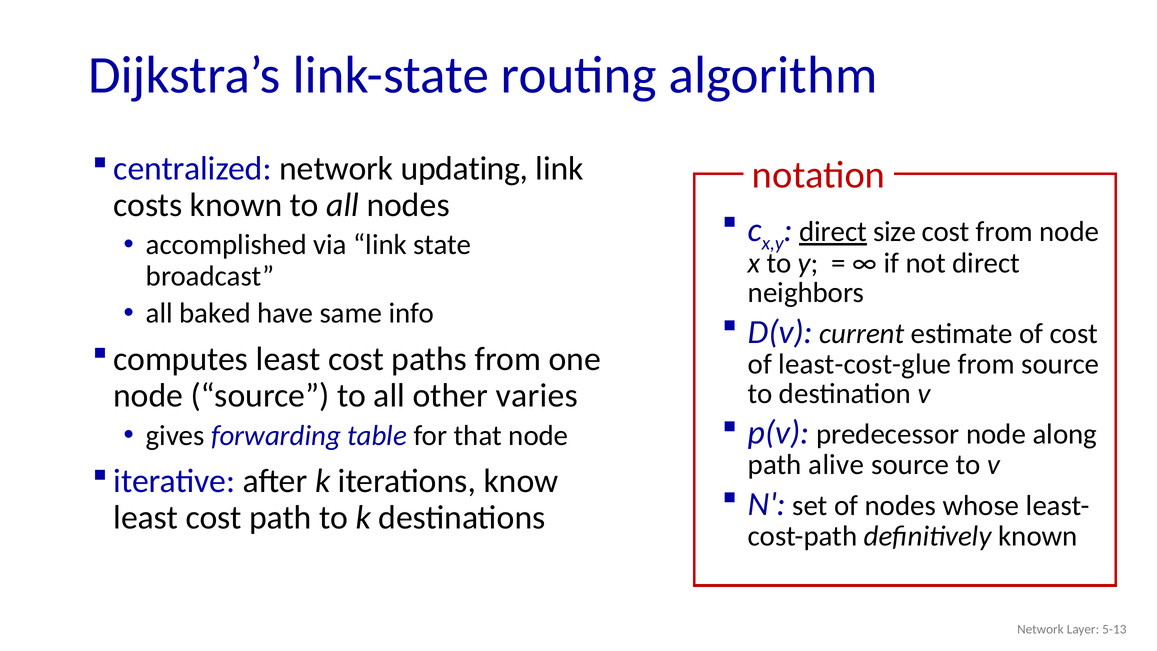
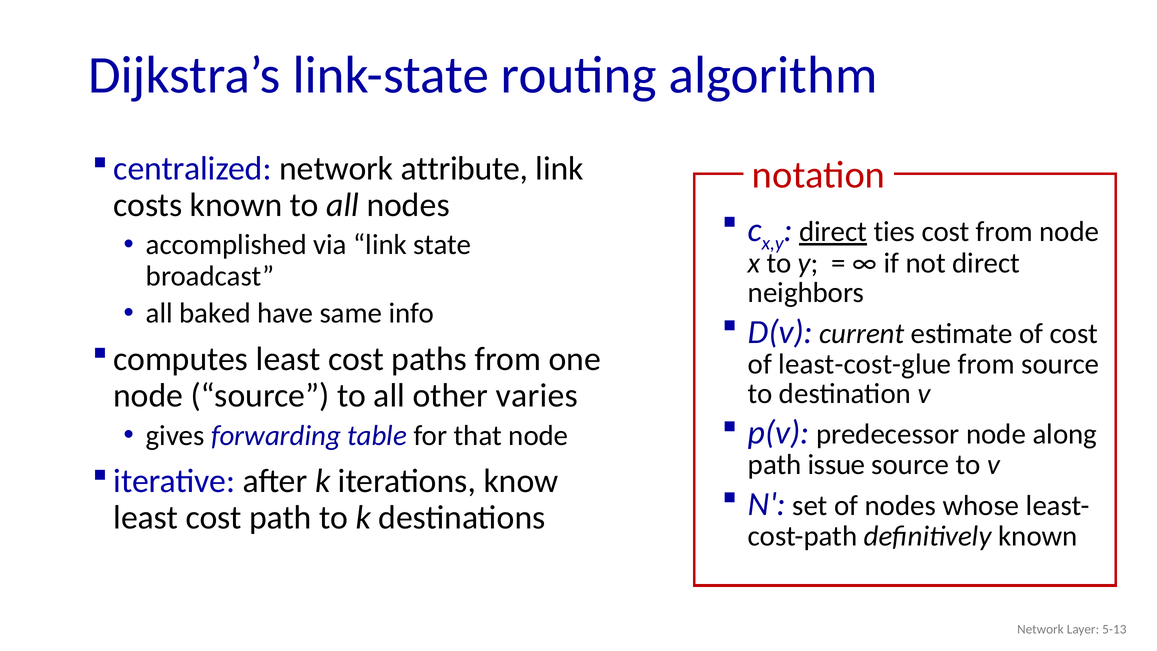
updating: updating -> attribute (464, 169)
size: size -> ties (894, 232)
alive: alive -> issue (836, 465)
